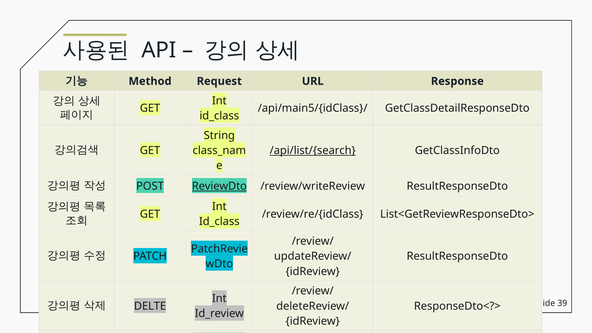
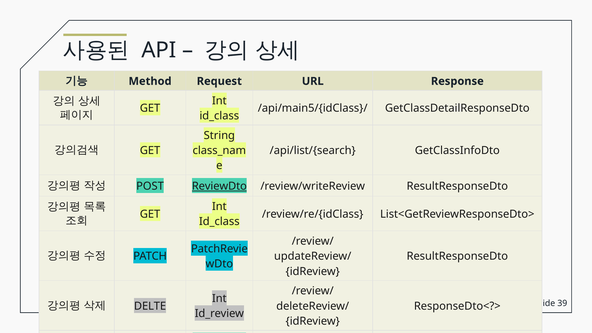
/api/list/{search underline: present -> none (313, 151)
